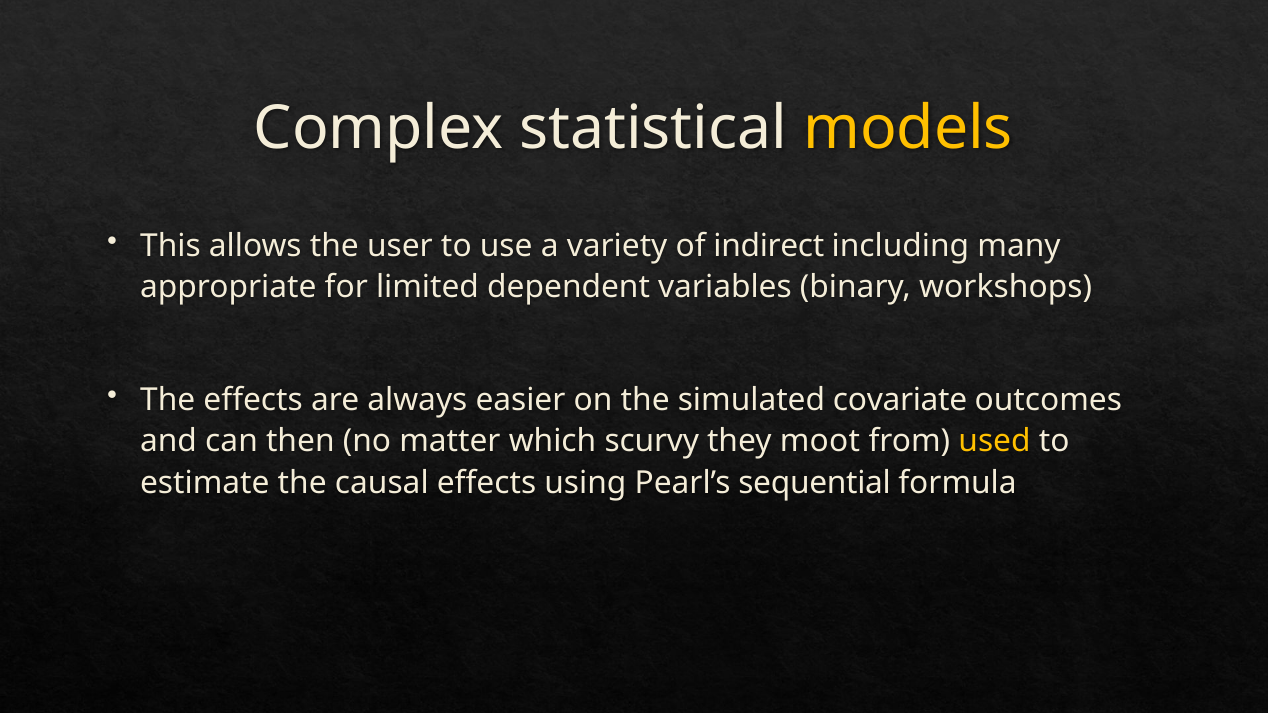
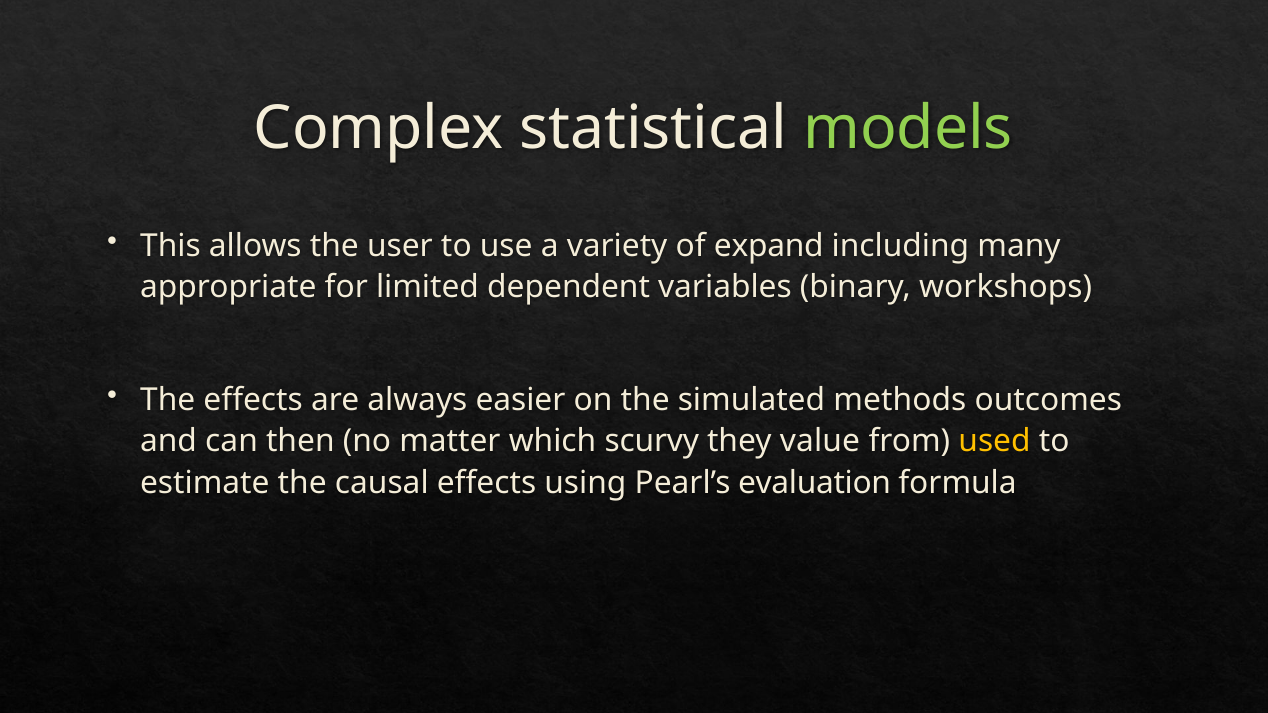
models colour: yellow -> light green (908, 128)
indirect: indirect -> expand (769, 246)
covariate: covariate -> methods (900, 400)
moot: moot -> value (820, 442)
sequential: sequential -> evaluation (815, 483)
